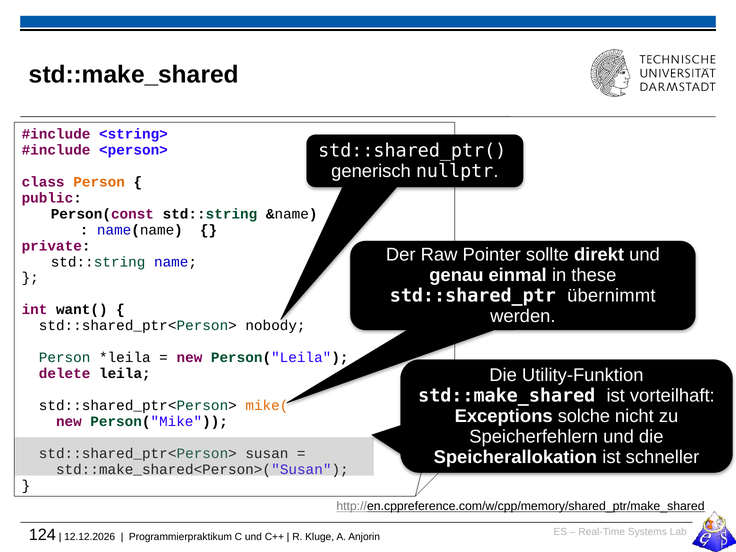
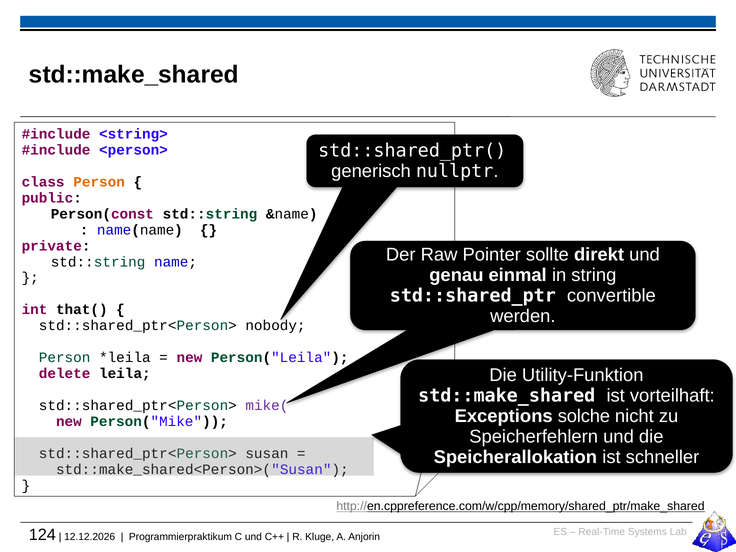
these: these -> string (594, 275)
übernimmt: übernimmt -> convertible (611, 296)
want(: want( -> that( (82, 310)
mike( colour: orange -> purple (267, 405)
